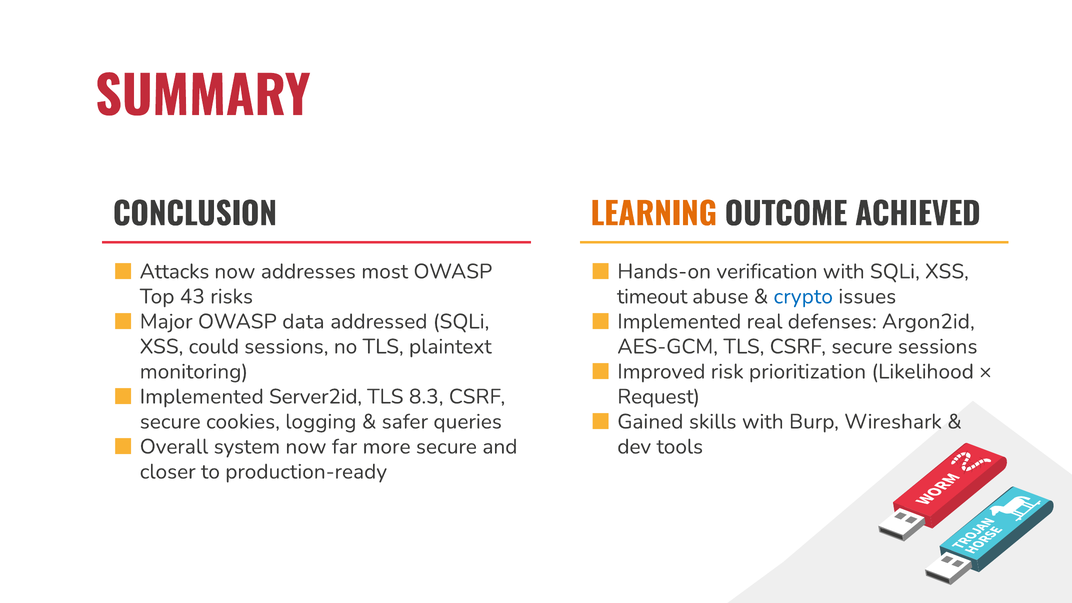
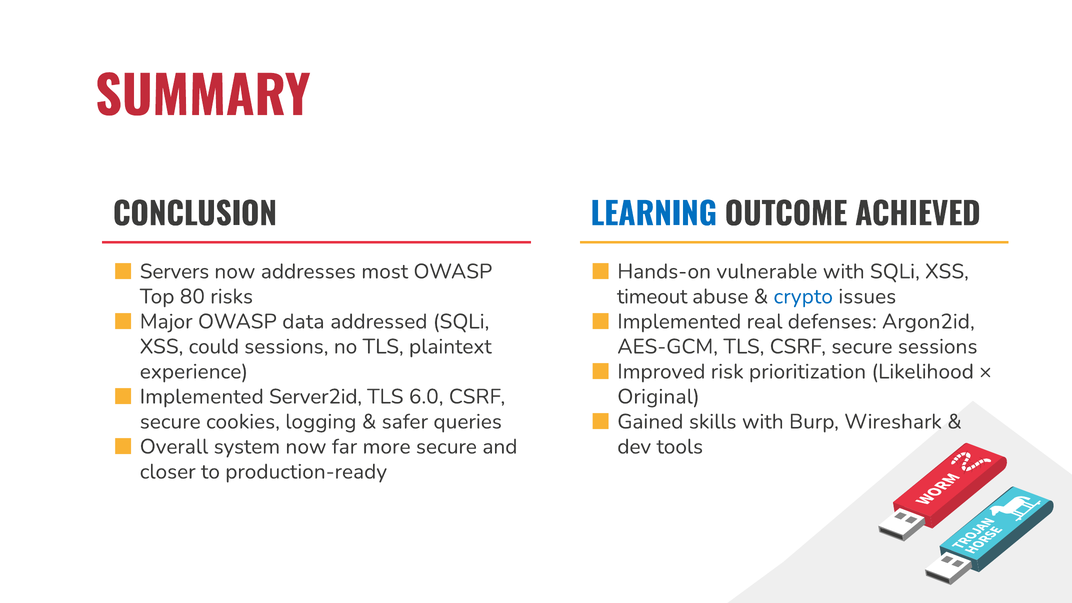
LEARNING colour: orange -> blue (654, 215)
Attacks: Attacks -> Servers (175, 271)
verification: verification -> vulnerable (767, 271)
43: 43 -> 80 (192, 296)
monitoring: monitoring -> experience (194, 372)
8.3: 8.3 -> 6.0 (426, 397)
Request: Request -> Original (658, 397)
